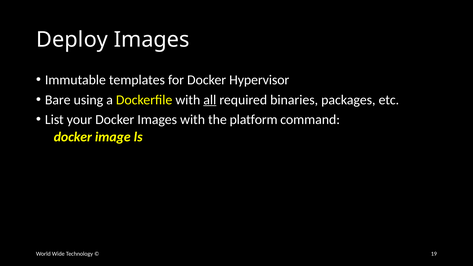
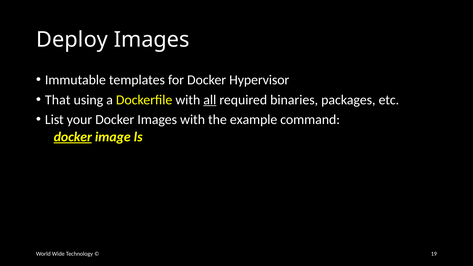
Bare: Bare -> That (58, 100)
platform: platform -> example (254, 120)
docker underline: none -> present (73, 137)
